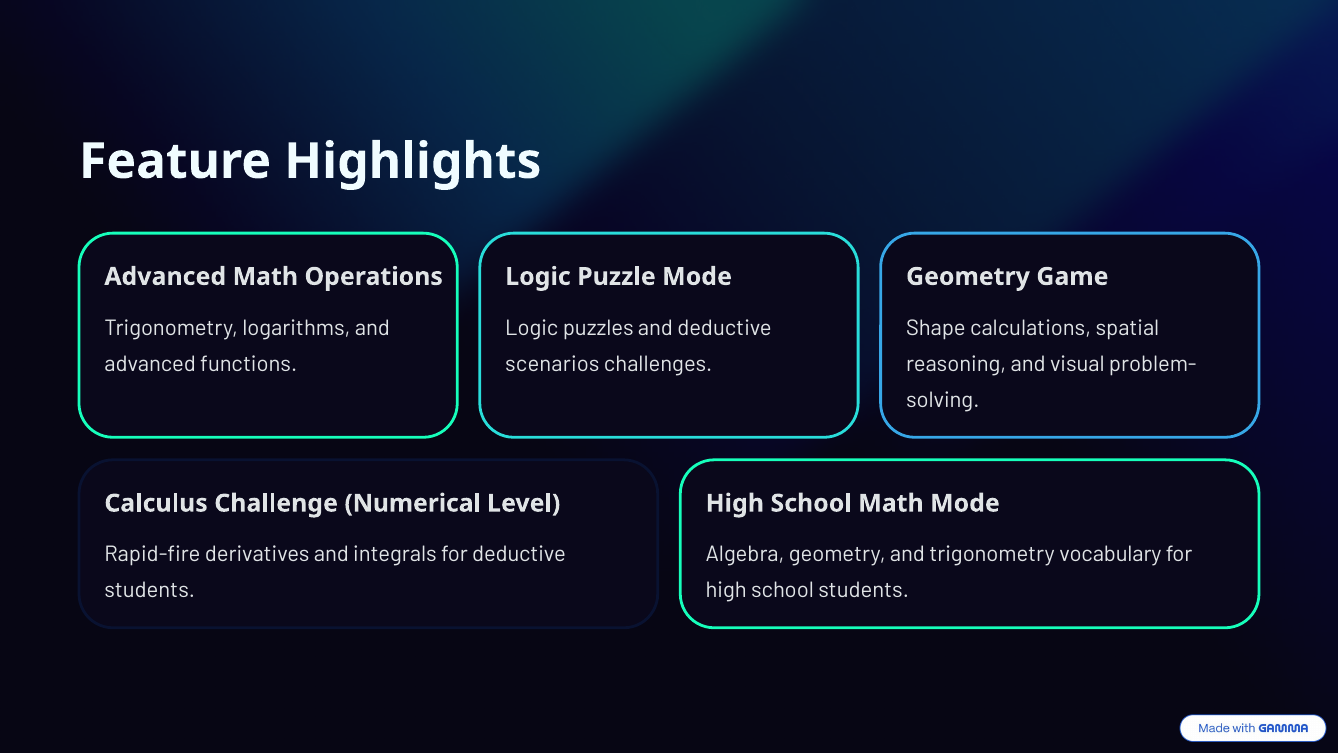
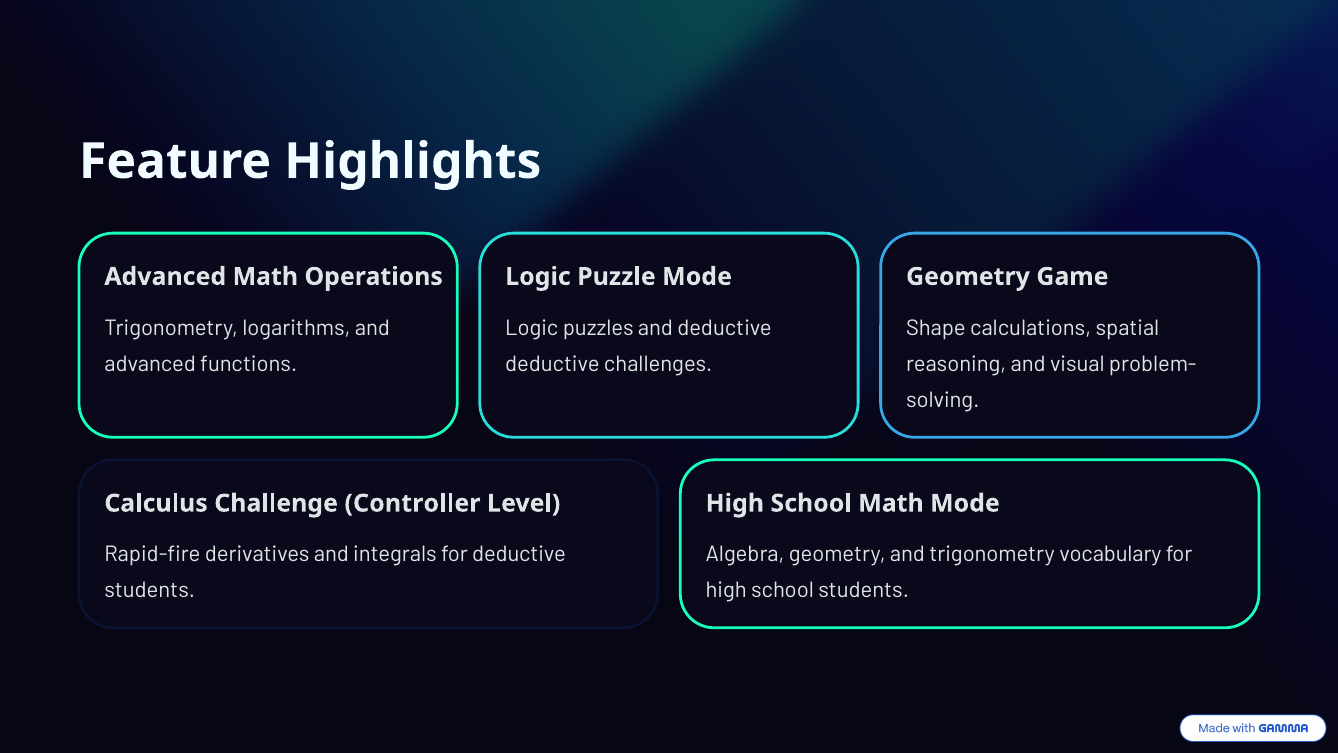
scenarios: scenarios -> deductive (552, 364)
Numerical: Numerical -> Controller (412, 503)
